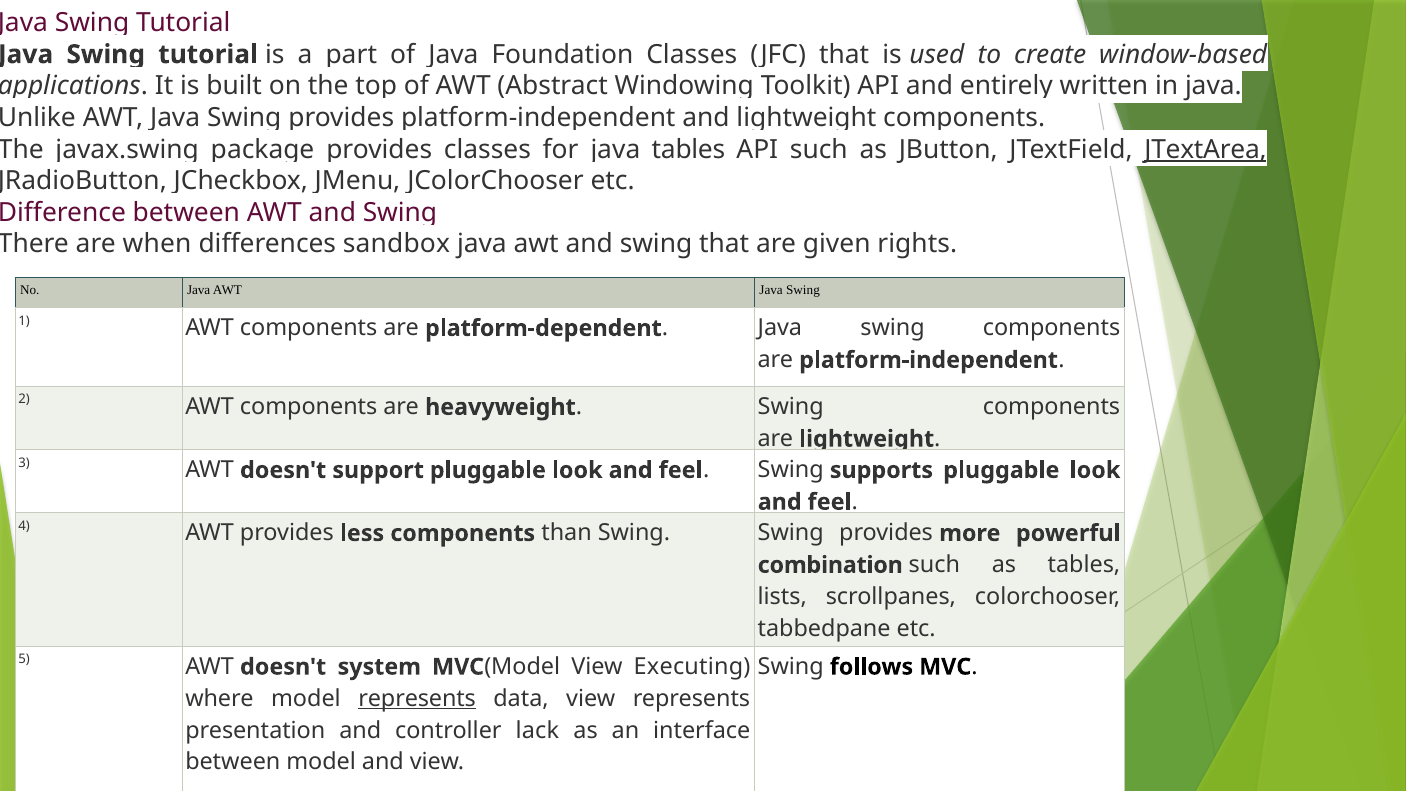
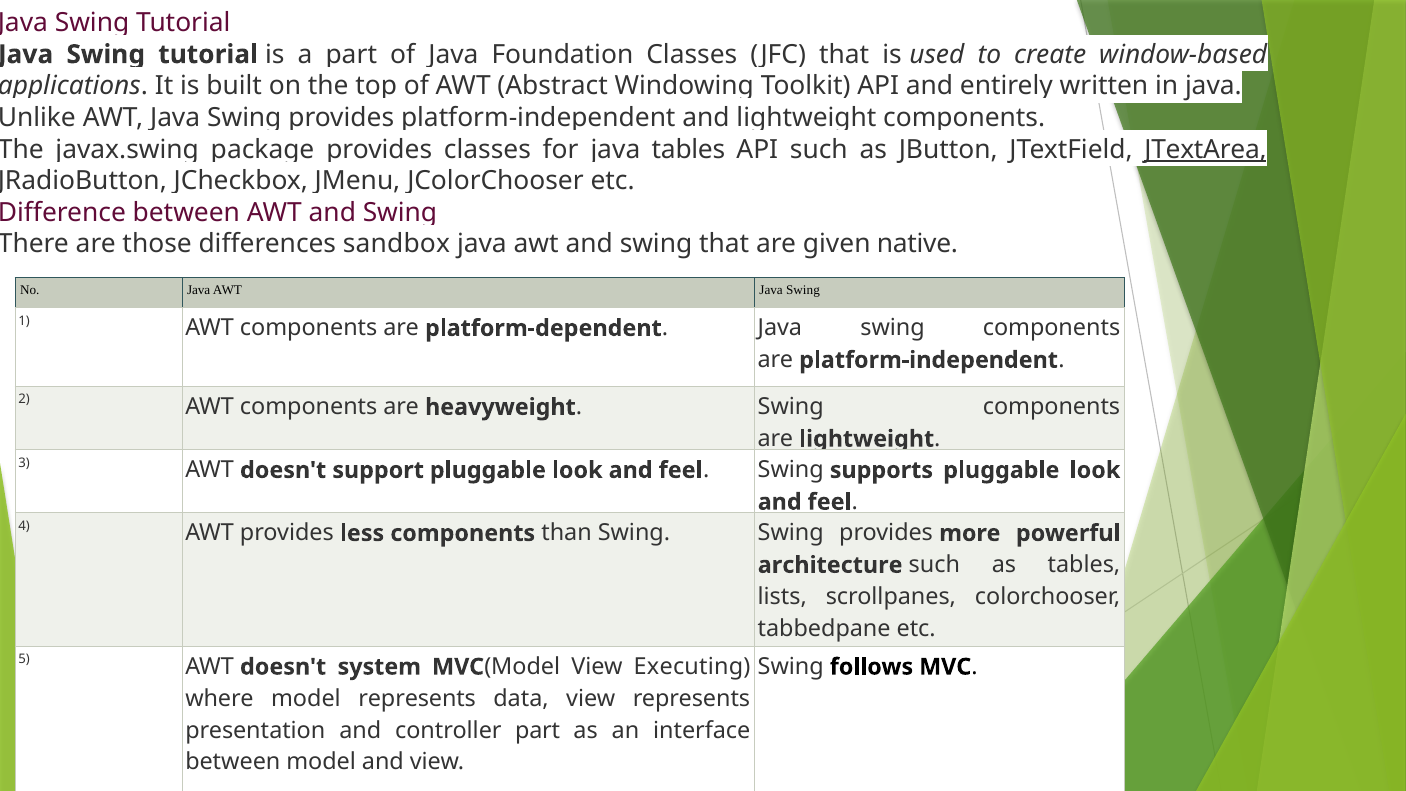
when: when -> those (157, 244)
rights: rights -> native (917, 244)
combination: combination -> architecture (830, 565)
represents underline: present -> none (417, 699)
controller lack: lack -> part (538, 730)
